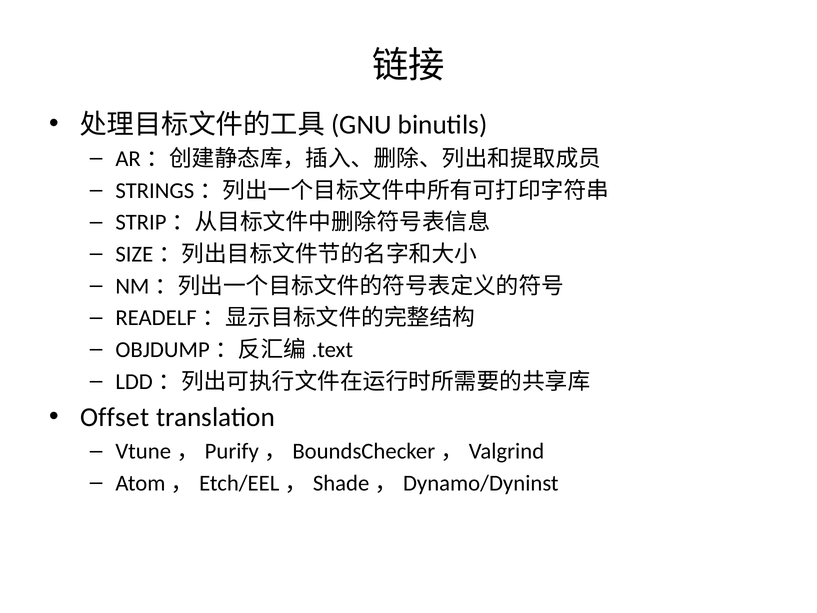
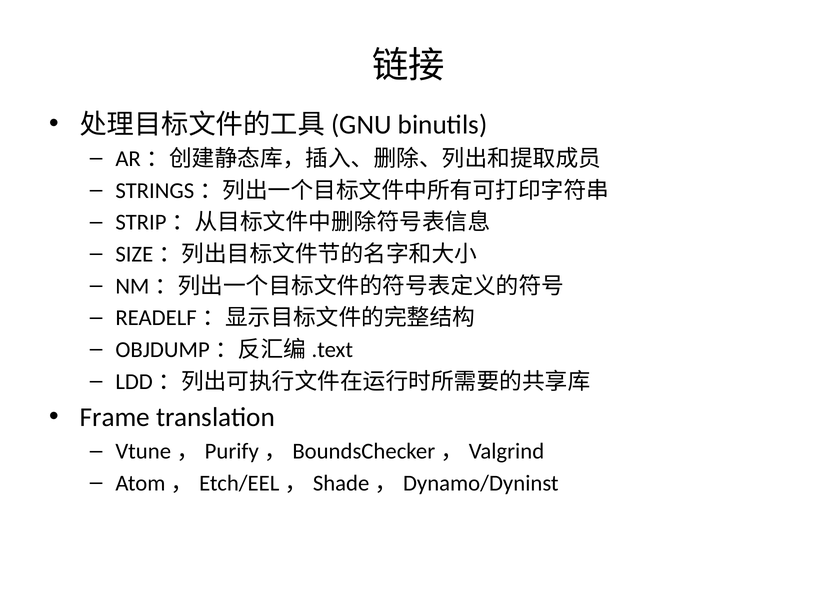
Offset: Offset -> Frame (115, 417)
